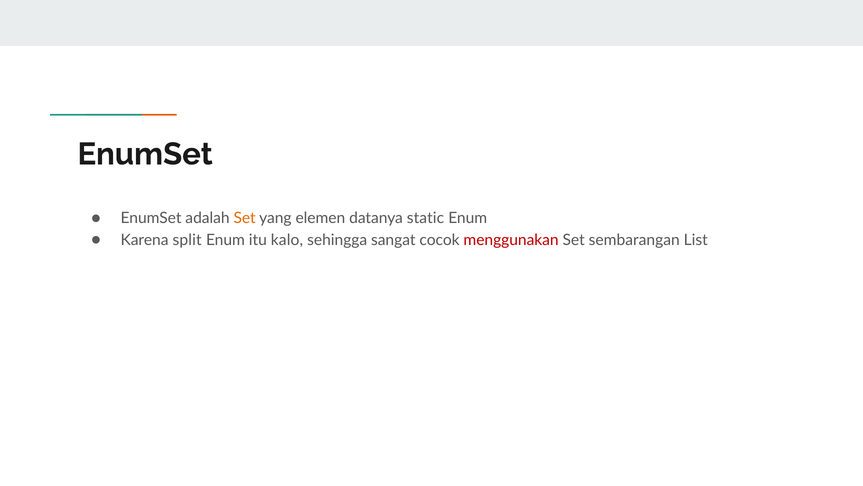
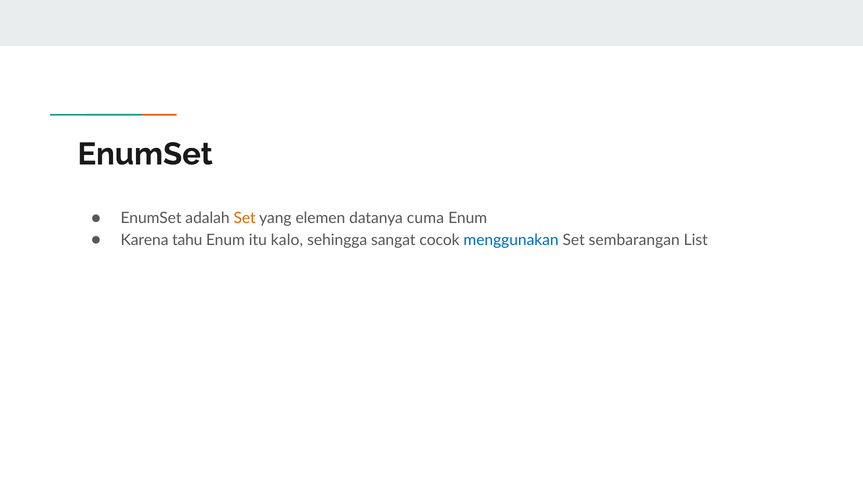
static: static -> cuma (425, 218)
split: split -> tahu (187, 240)
menggunakan colour: red -> blue (511, 240)
